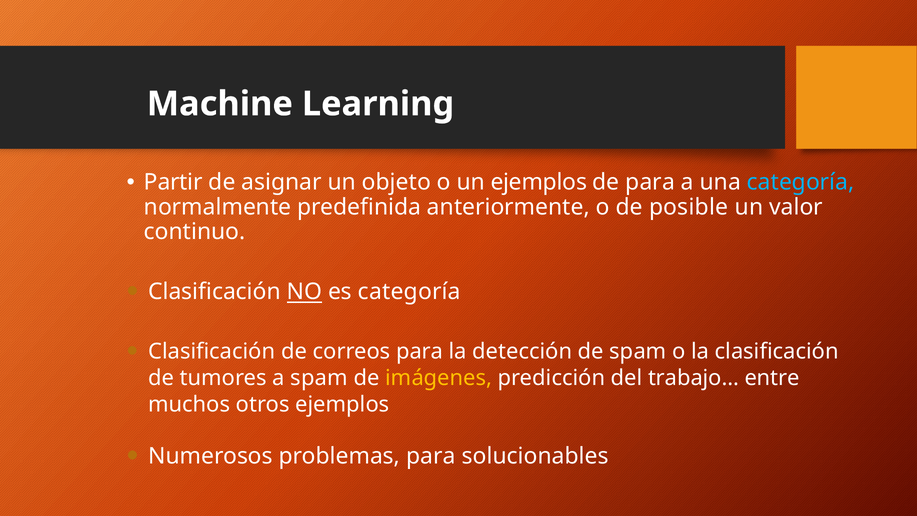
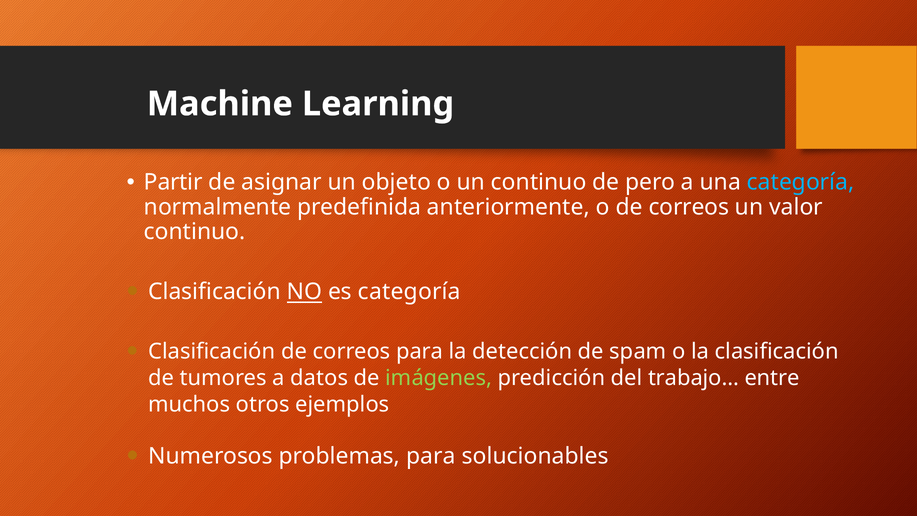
un ejemplos: ejemplos -> continuo (539, 182)
de para: para -> pero (650, 182)
o de posible: posible -> correos (689, 207)
a spam: spam -> datos (319, 378)
imágenes colour: yellow -> light green (439, 378)
